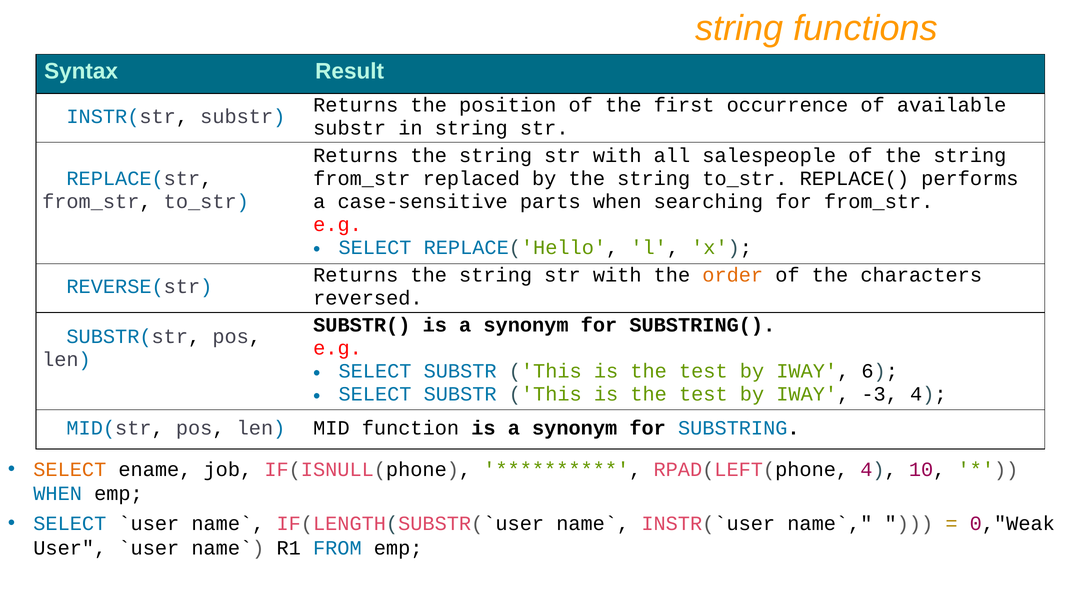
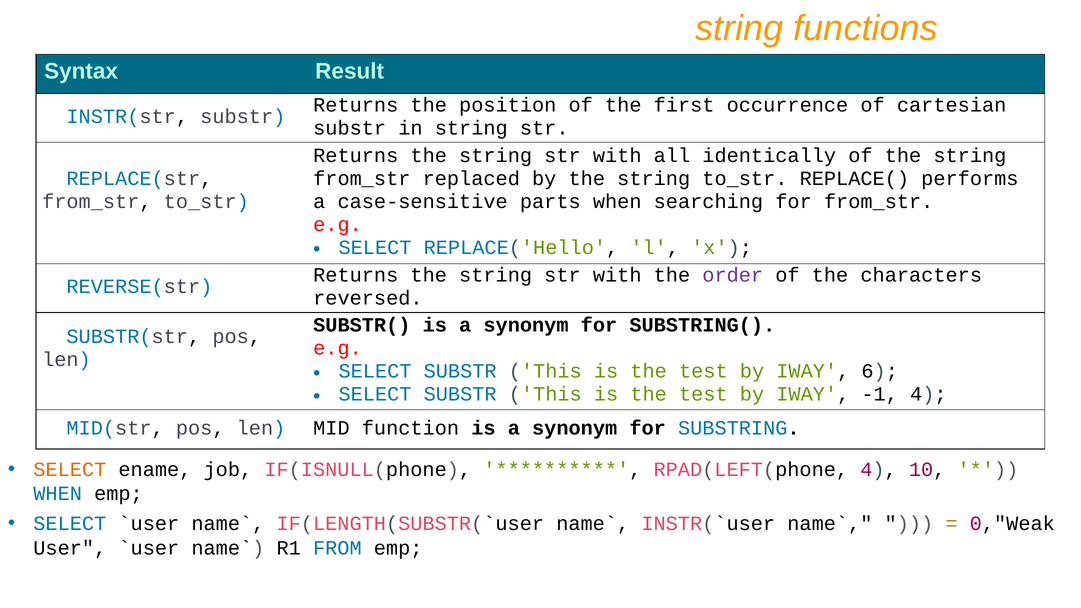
available: available -> cartesian (952, 105)
salespeople: salespeople -> identically (769, 156)
order colour: orange -> purple (733, 275)
-3: -3 -> -1 (880, 394)
